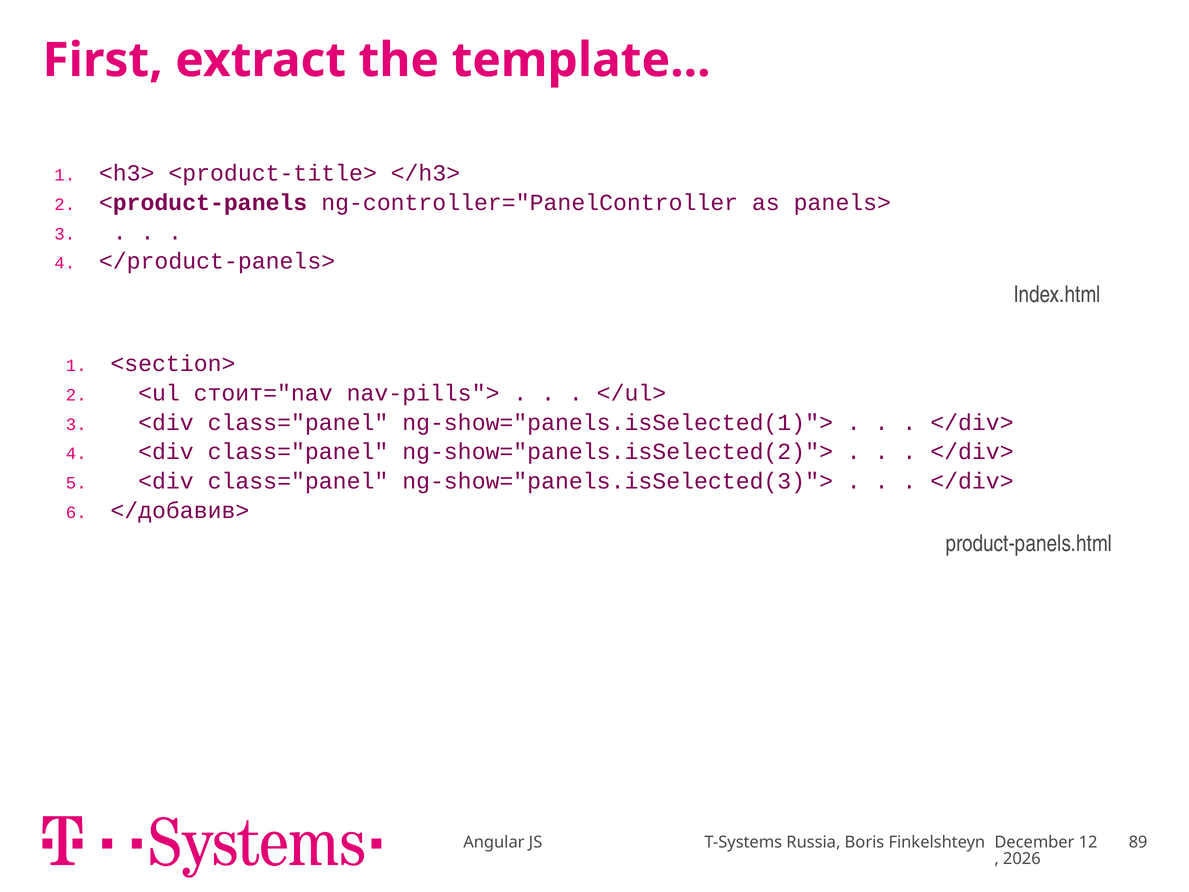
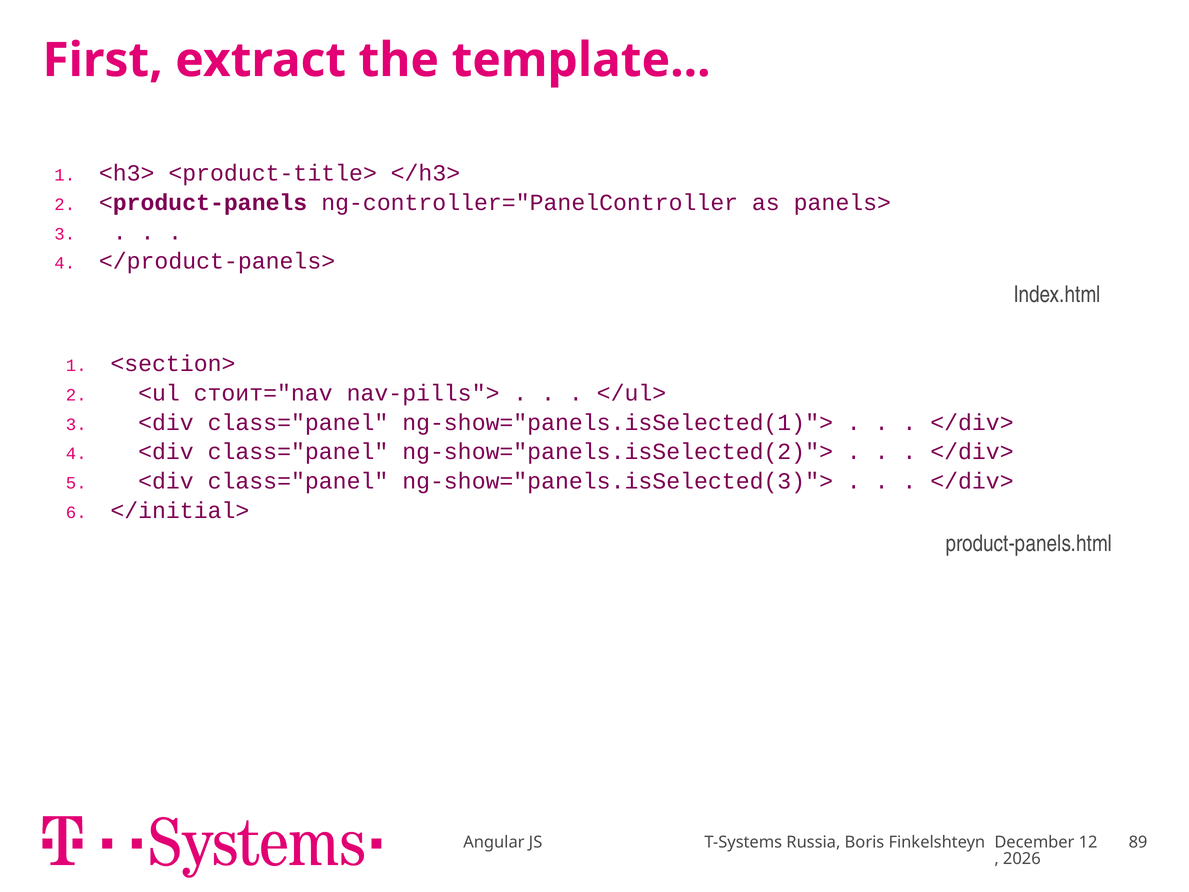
</добавив>: </добавив> -> </initial> (180, 510)
